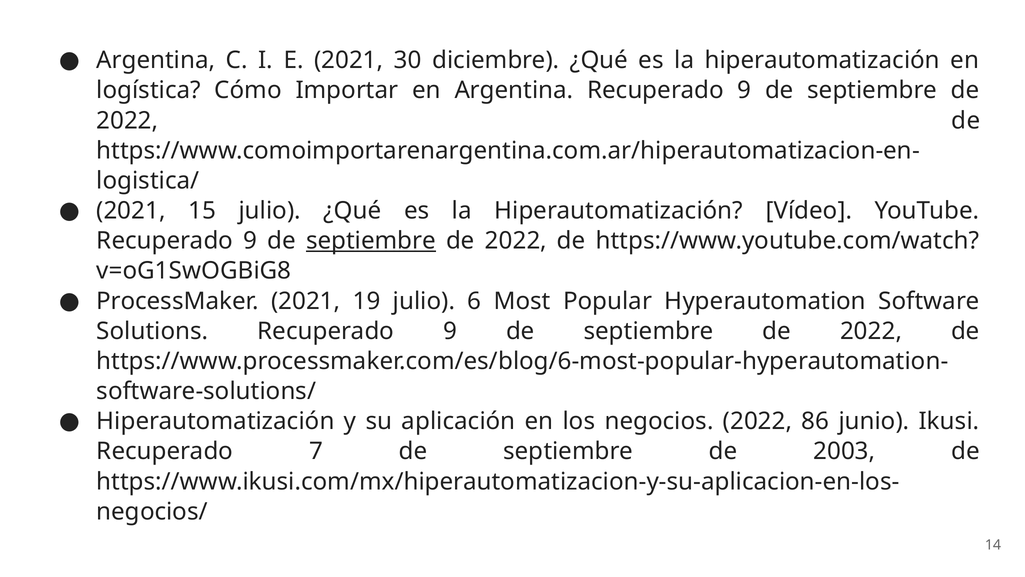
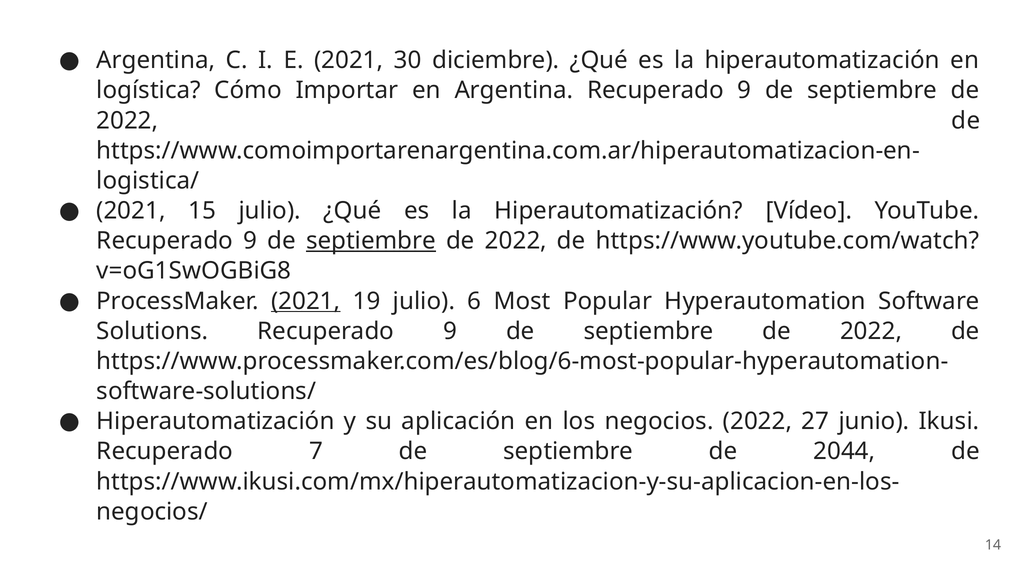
2021 underline: none -> present (306, 301)
86: 86 -> 27 (815, 421)
2003: 2003 -> 2044 (844, 451)
